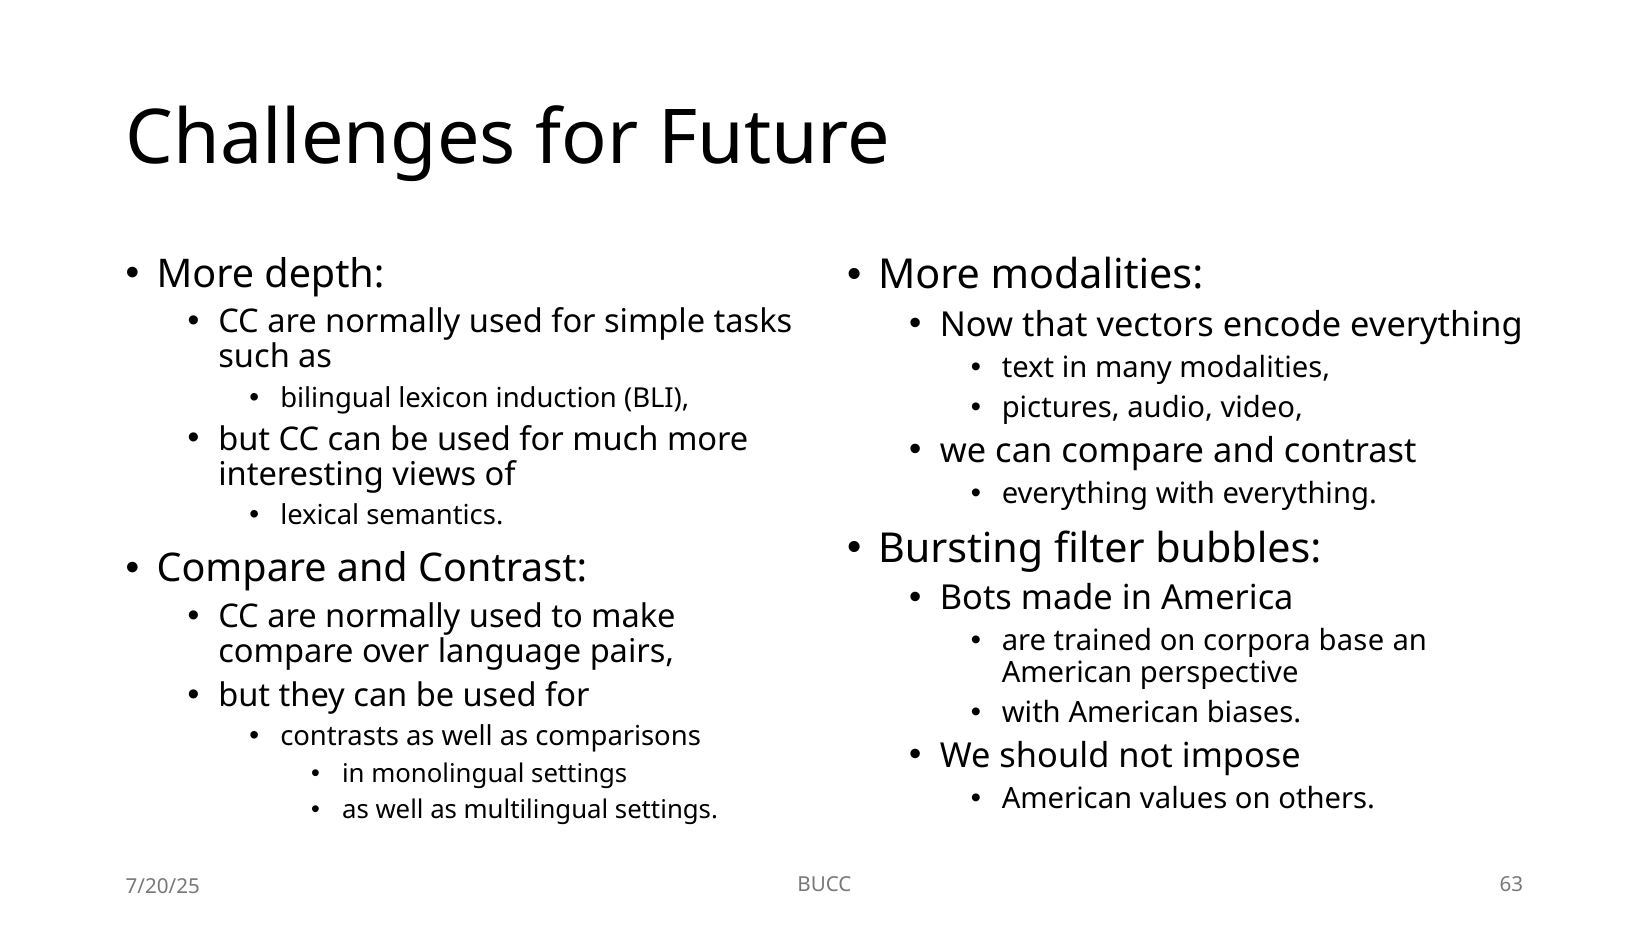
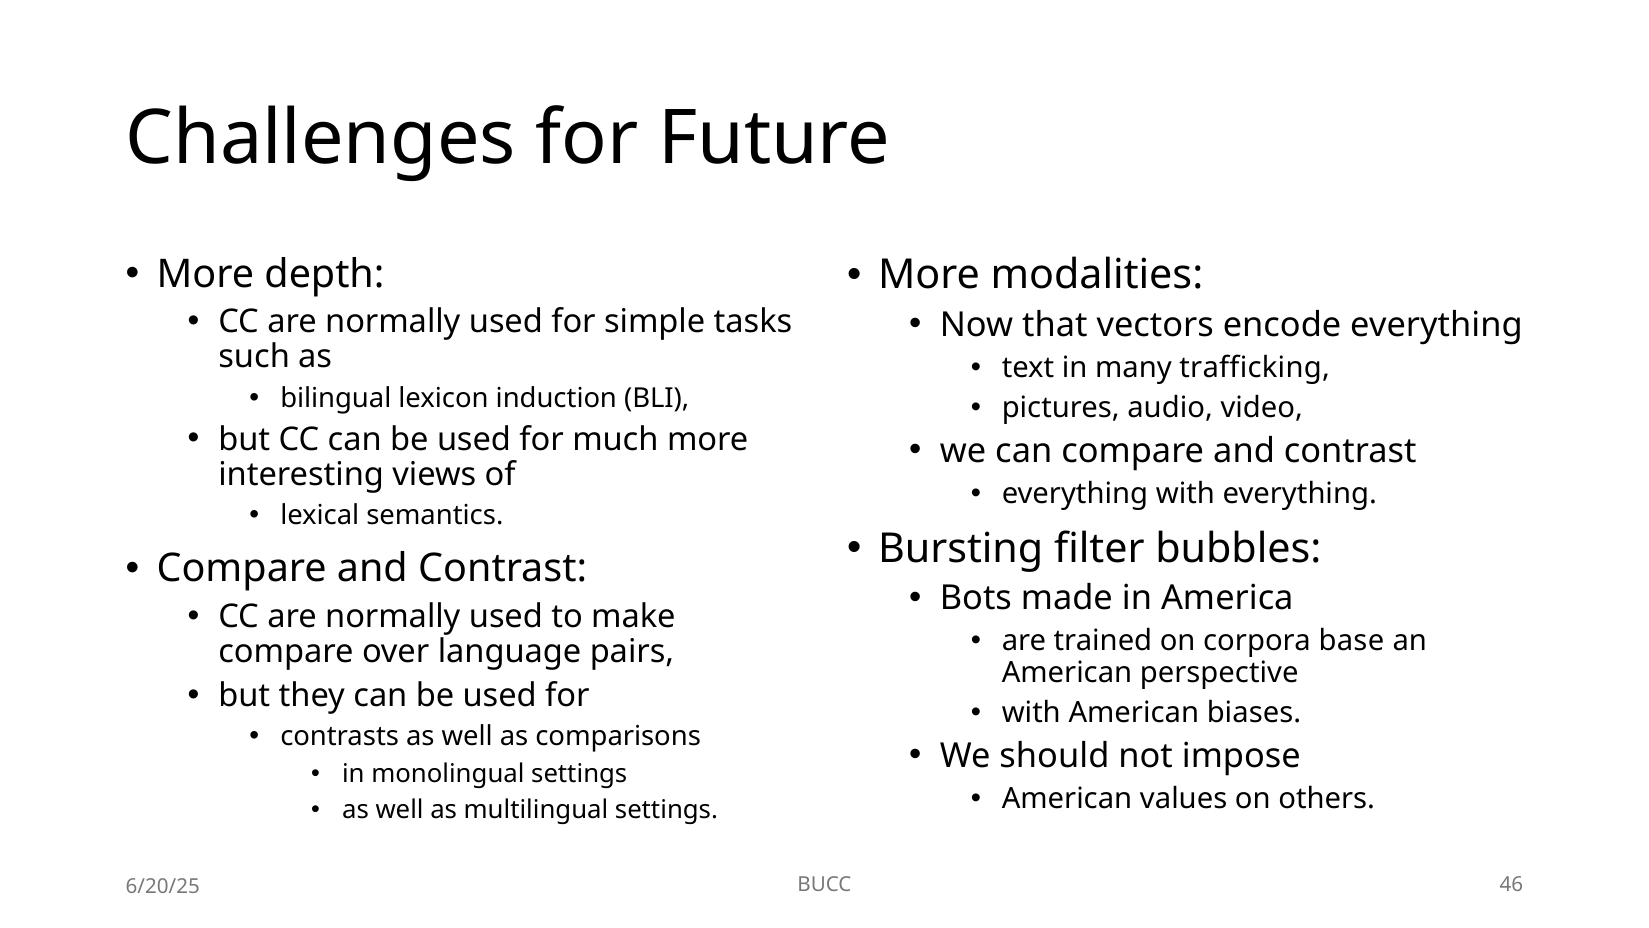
many modalities: modalities -> trafficking (1255, 367)
63: 63 -> 46 (1511, 884)
7/20/25: 7/20/25 -> 6/20/25 (163, 886)
